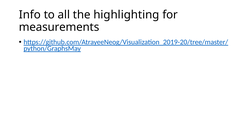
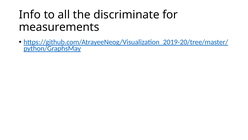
highlighting: highlighting -> discriminate (126, 15)
